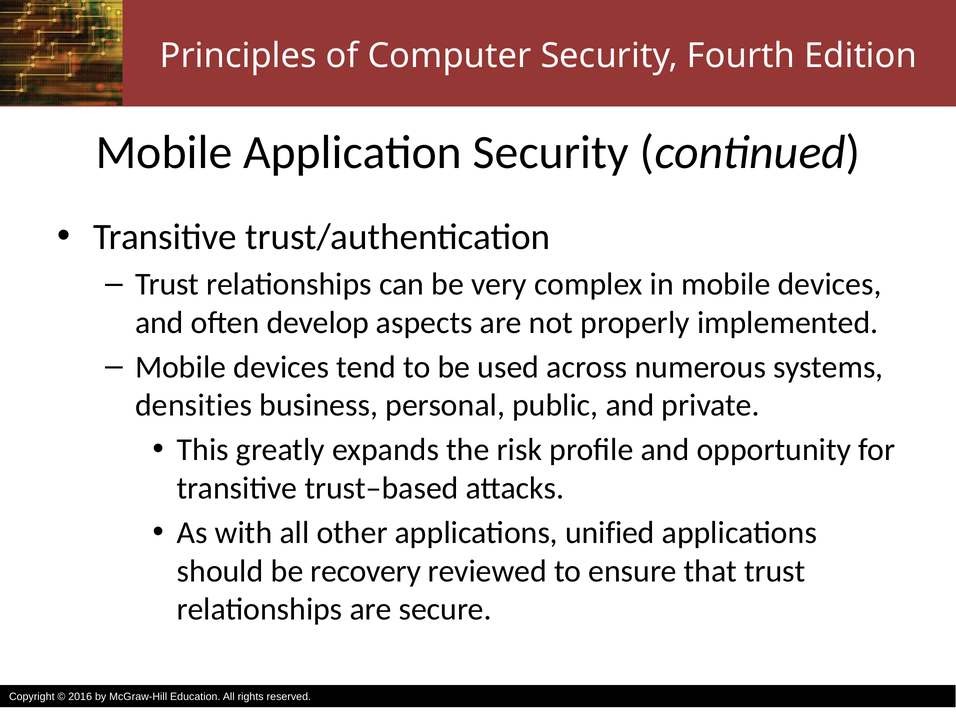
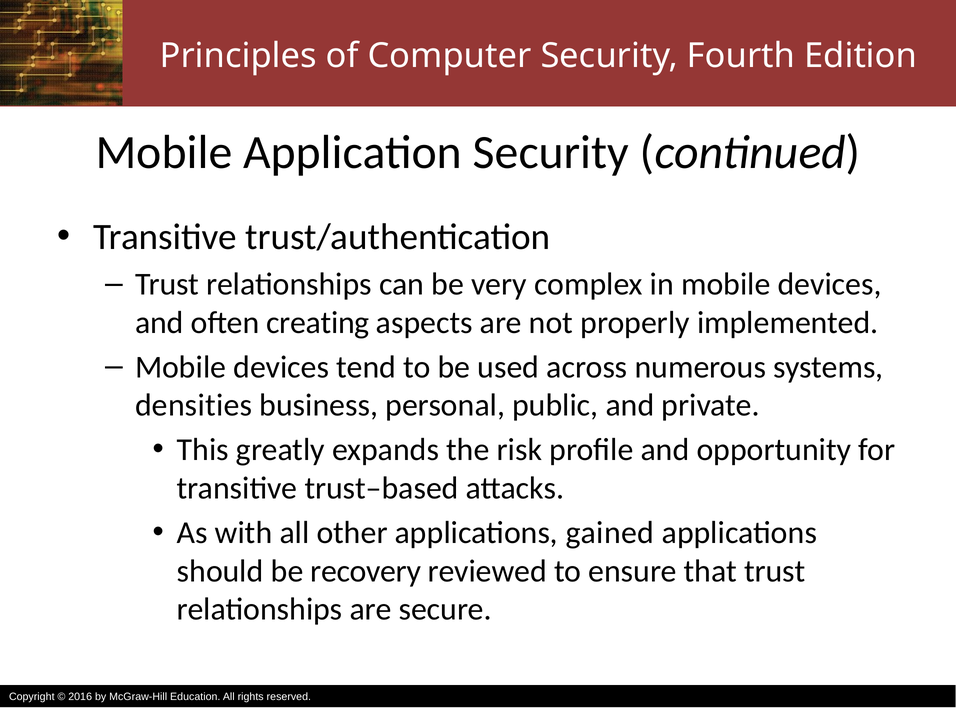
develop: develop -> creating (318, 322)
unified: unified -> gained (610, 533)
